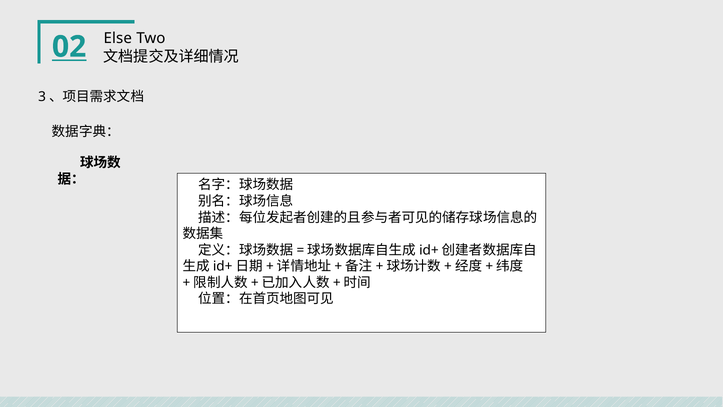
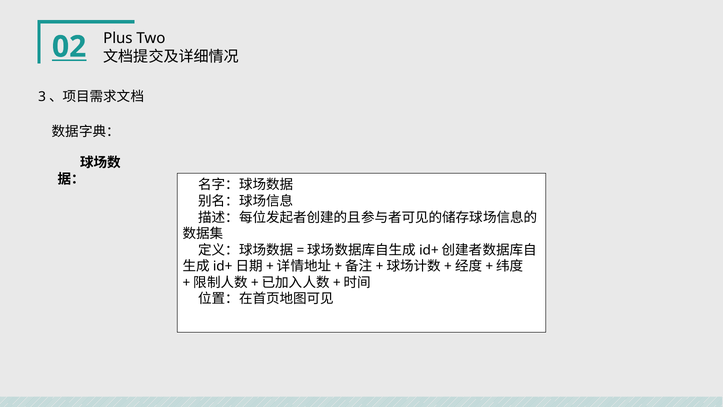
Else: Else -> Plus (118, 38)
